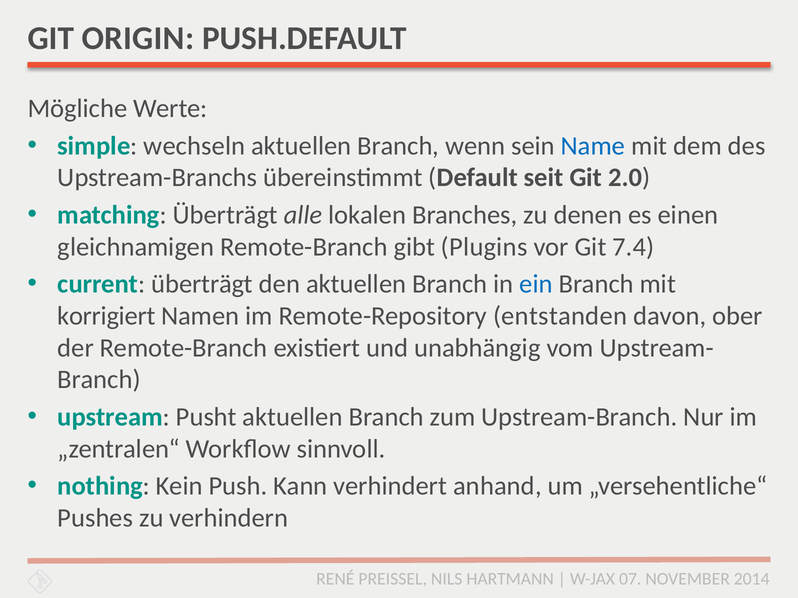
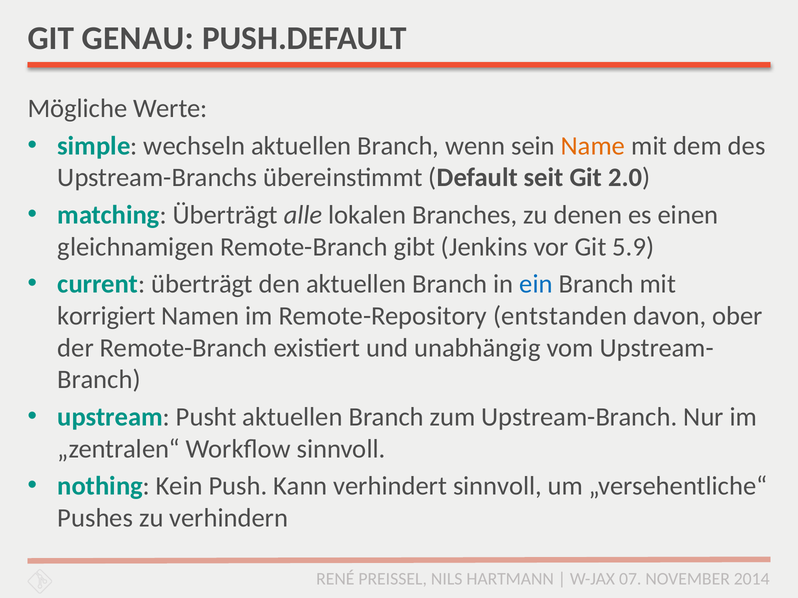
ORIGIN: ORIGIN -> GENAU (138, 38)
Name colour: blue -> orange (593, 146)
Plugins: Plugins -> Jenkins (484, 247)
7.4: 7.4 -> 5.9 (633, 247)
verhindert anhand: anhand -> sinnvoll (497, 486)
